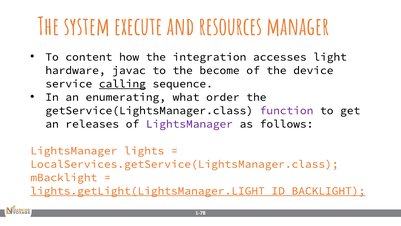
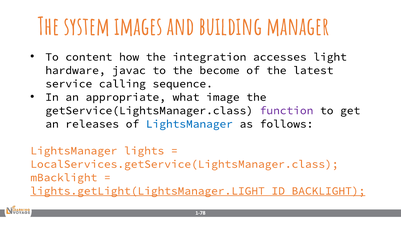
execute: execute -> images (138, 27)
resources: resources -> building (230, 27)
device: device -> latest (313, 70)
calling underline: present -> none (122, 84)
enumerating: enumerating -> appropriate (126, 97)
order: order -> image (223, 97)
LightsManager colour: purple -> blue (189, 124)
